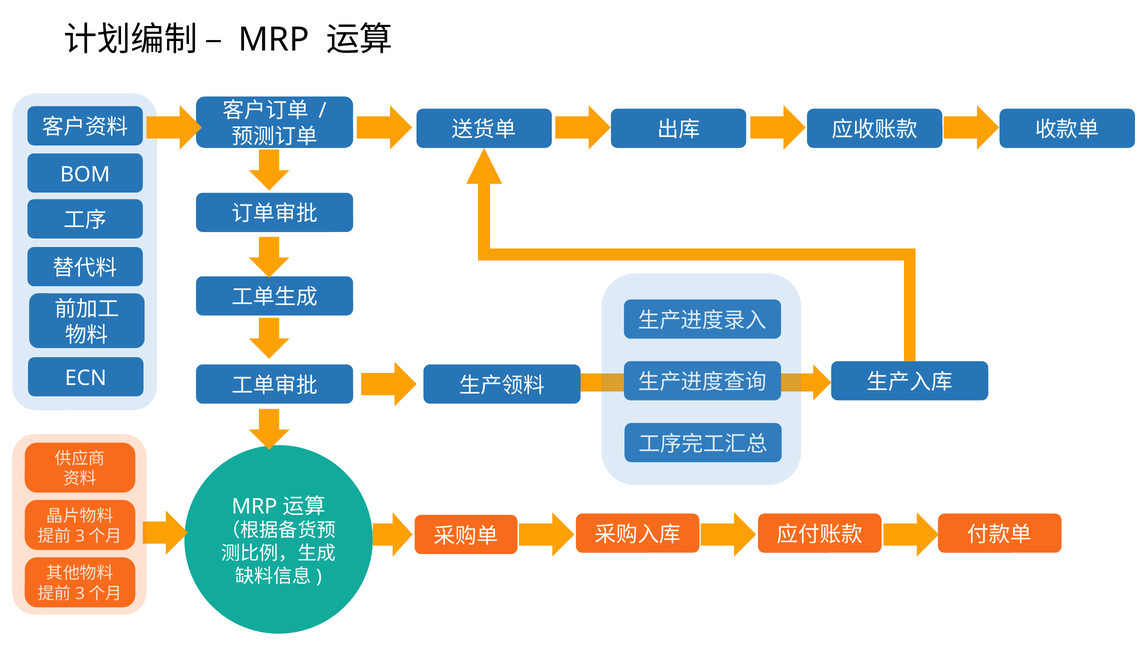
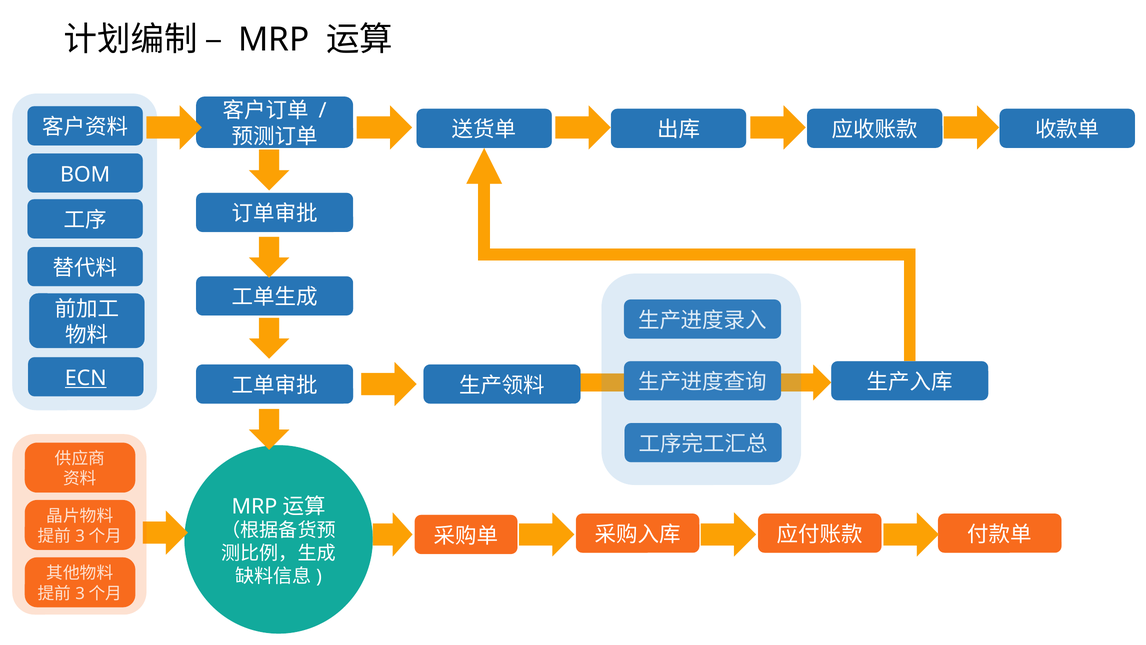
ECN underline: none -> present (86, 378)
